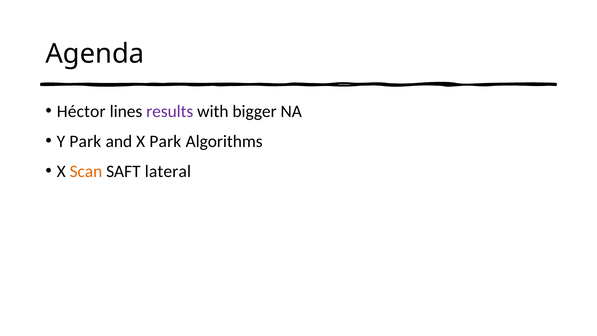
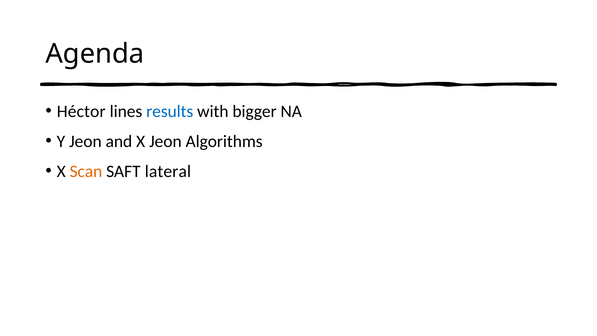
results colour: purple -> blue (170, 111)
Y Park: Park -> Jeon (85, 141)
X Park: Park -> Jeon (165, 141)
